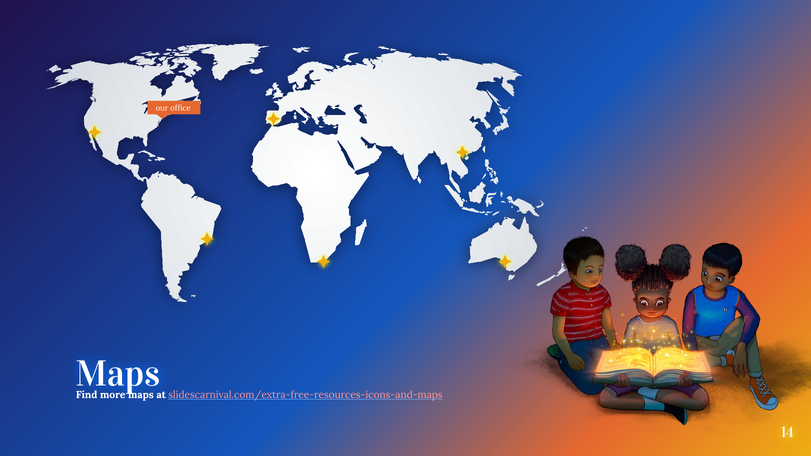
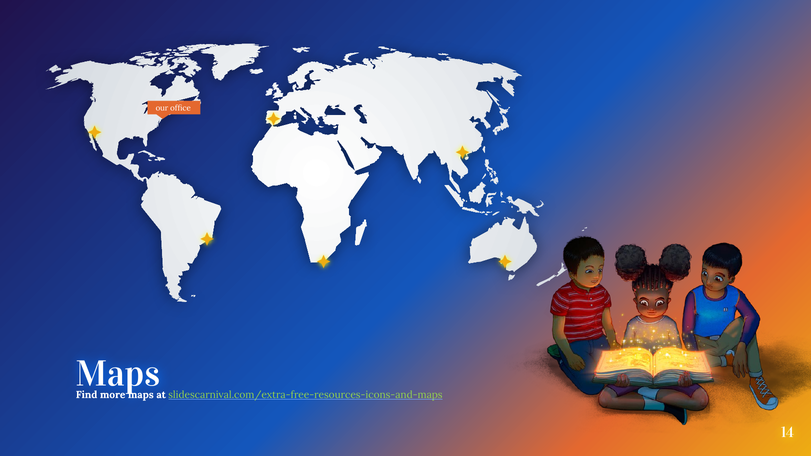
slidescarnival.com/extra-free-resources-icons-and-maps colour: pink -> light green (305, 395)
